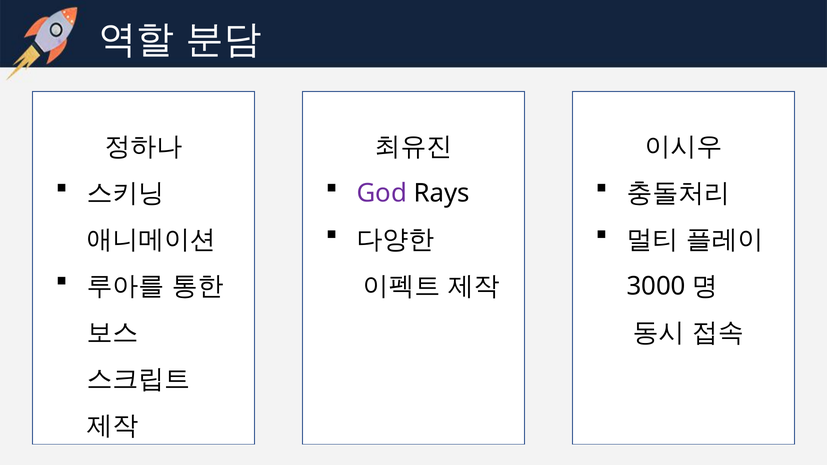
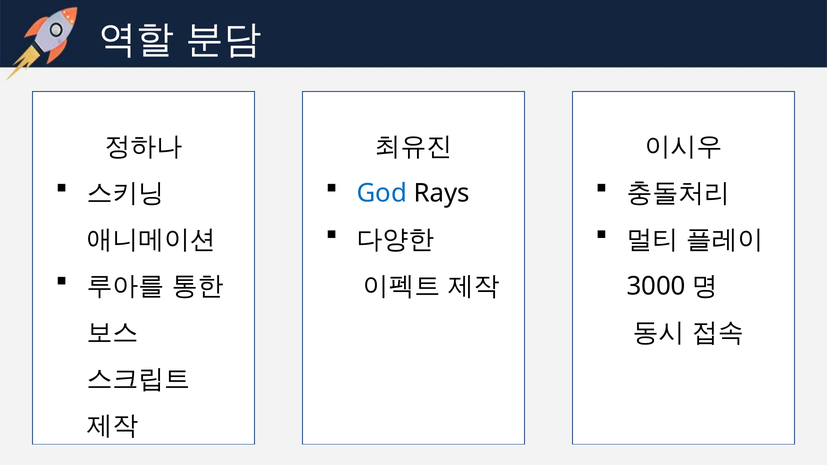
God colour: purple -> blue (382, 193)
